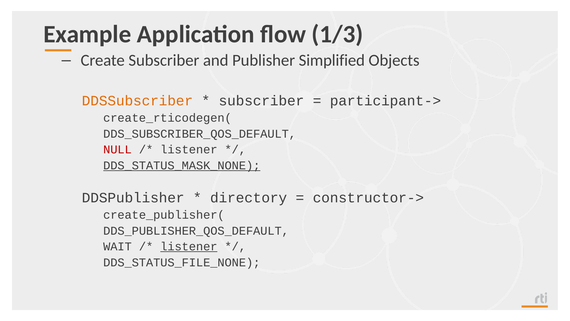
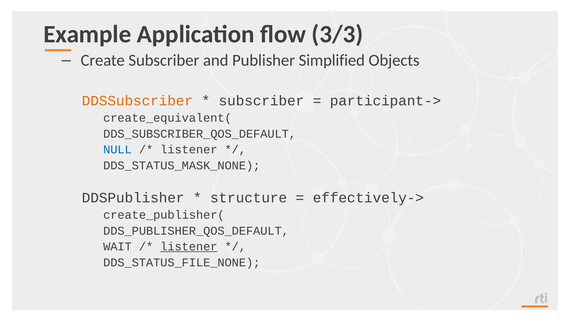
1/3: 1/3 -> 3/3 (337, 34)
create_rticodegen(: create_rticodegen( -> create_equivalent( (167, 118)
NULL colour: red -> blue (117, 149)
DDS_STATUS_MASK_NONE underline: present -> none (182, 165)
directory: directory -> structure (249, 198)
constructor->: constructor-> -> effectively-> (368, 198)
